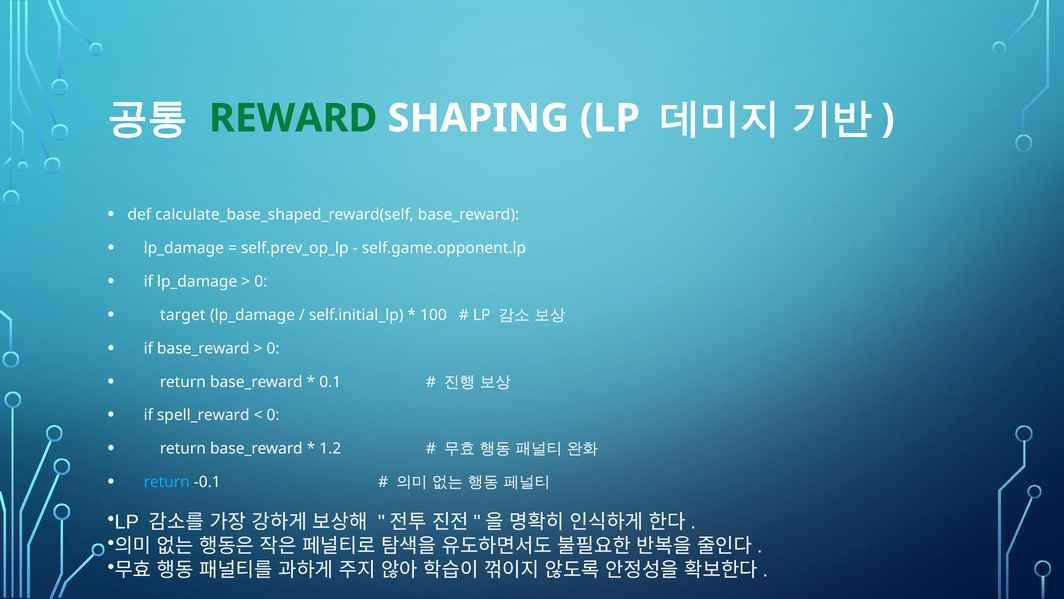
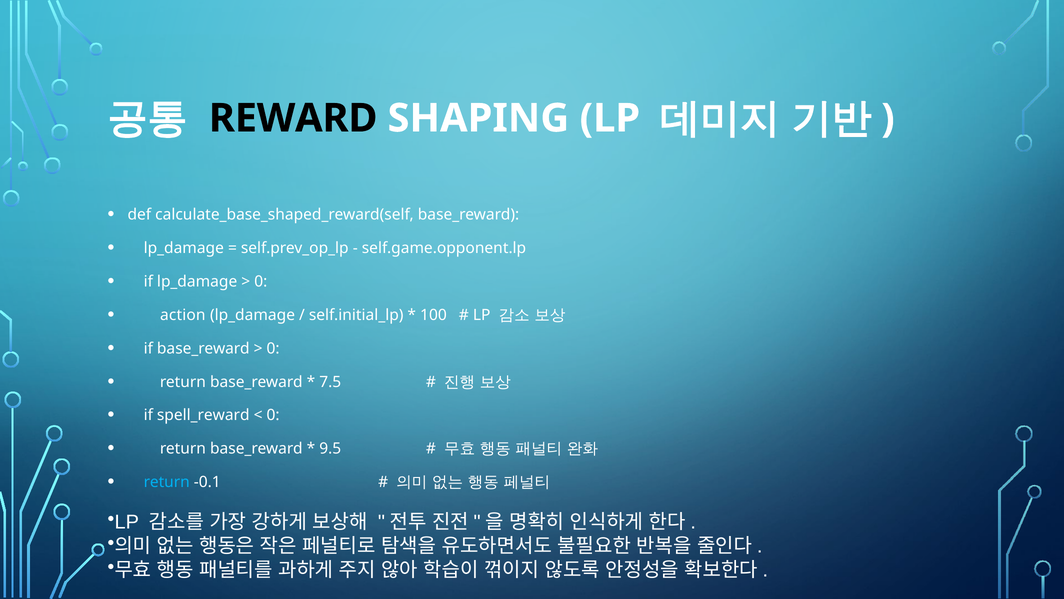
REWARD colour: green -> black (293, 118)
target: target -> action (183, 315)
0.1: 0.1 -> 7.5 (330, 382)
1.2: 1.2 -> 9.5 (330, 448)
